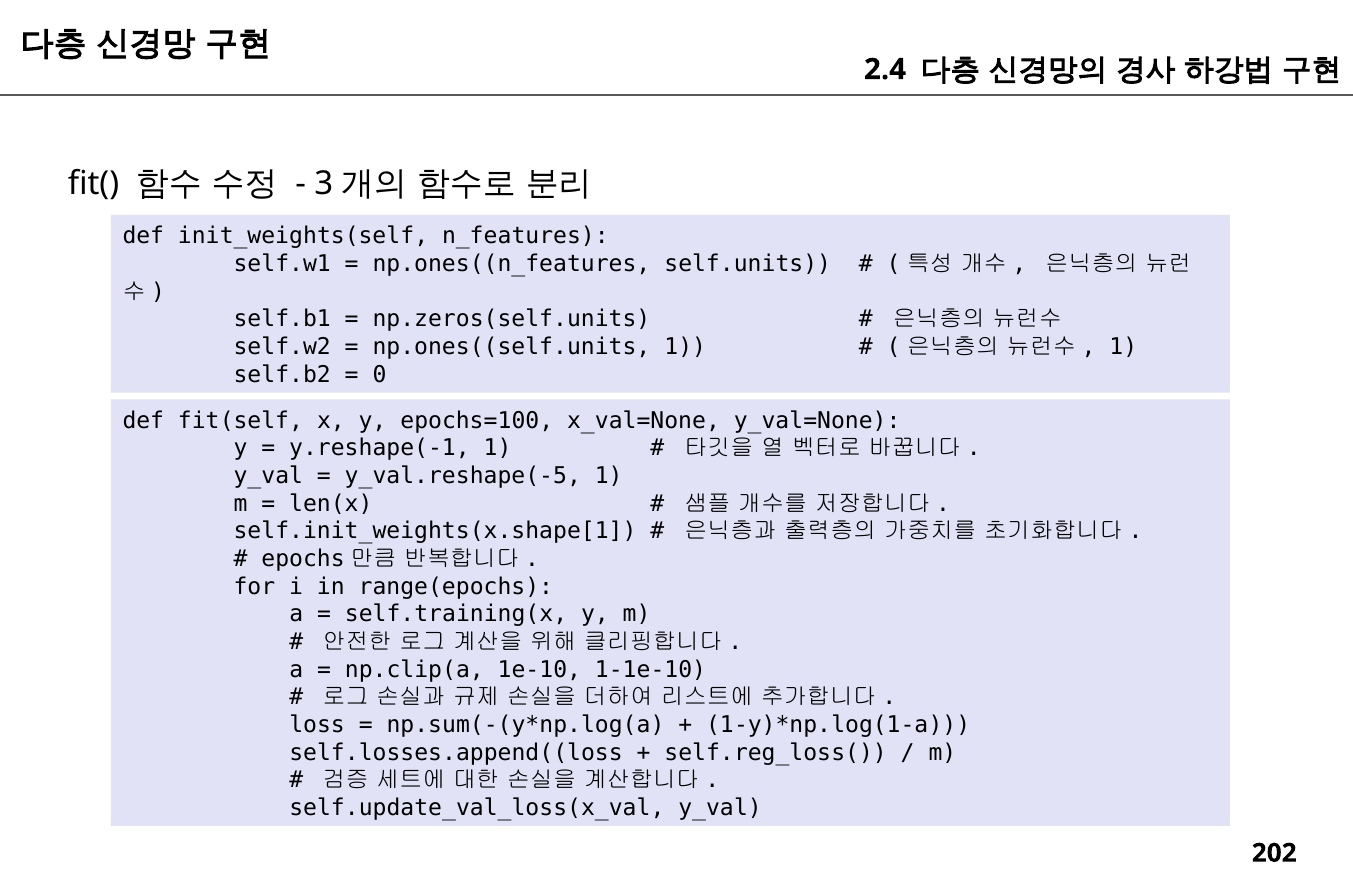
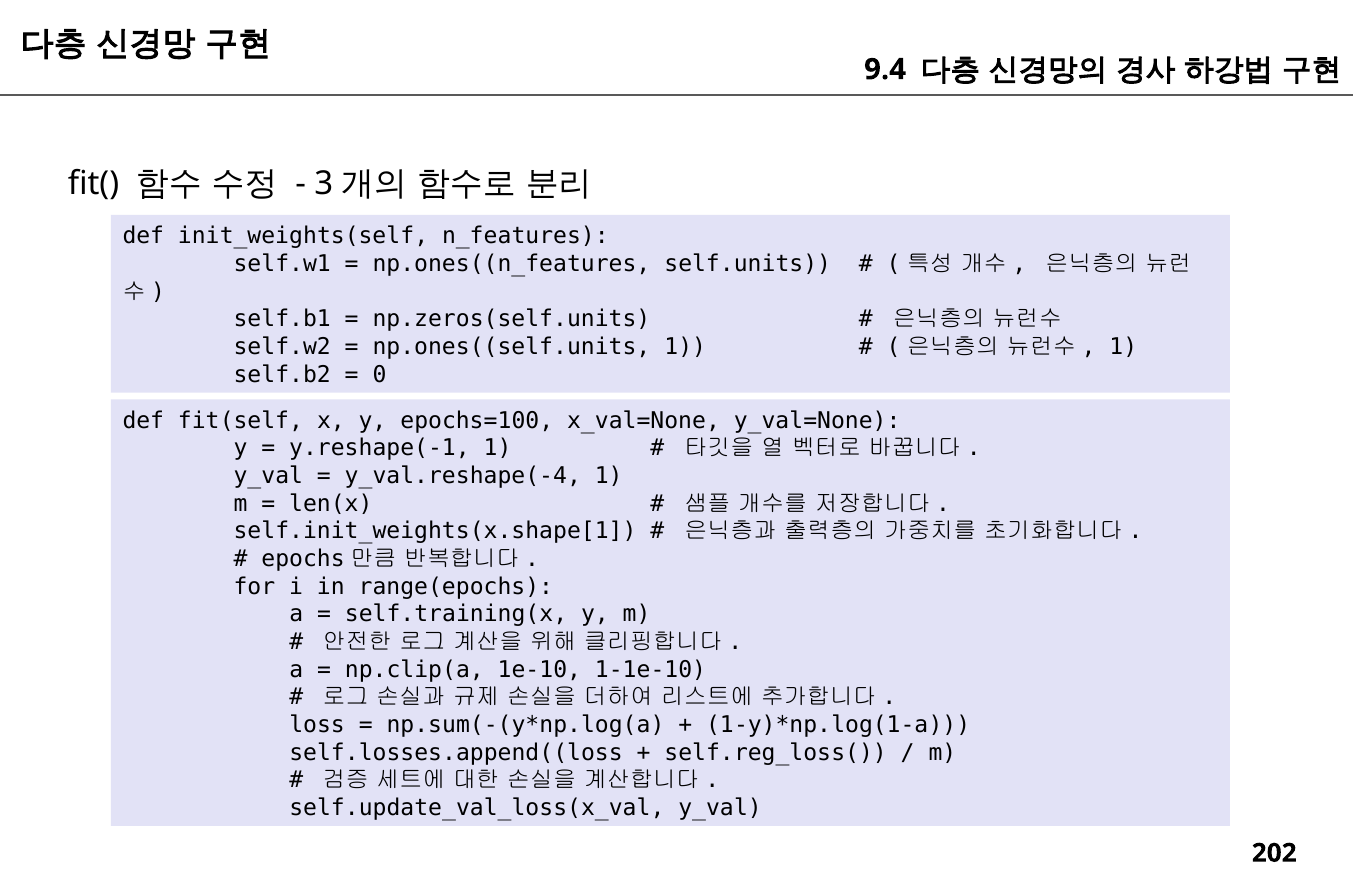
2.4: 2.4 -> 9.4 (885, 69)
y_val.reshape(-5: y_val.reshape(-5 -> y_val.reshape(-4 (463, 476)
